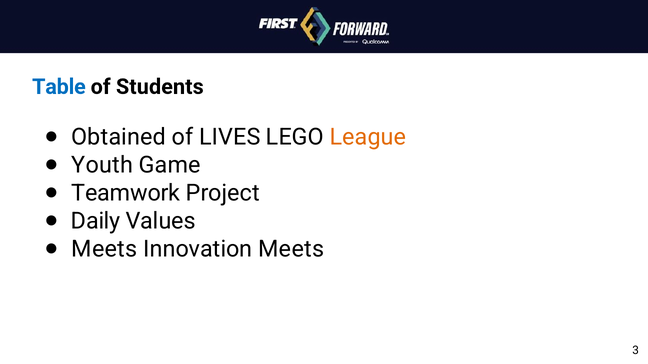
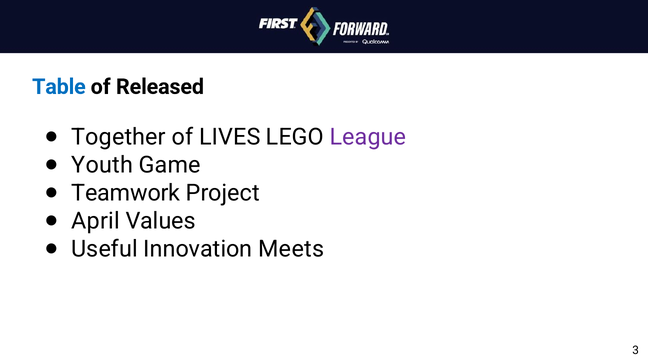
Students: Students -> Released (160, 87)
Obtained: Obtained -> Together (119, 137)
League colour: orange -> purple (368, 137)
Daily: Daily -> April (96, 221)
Meets: Meets -> Useful (105, 249)
